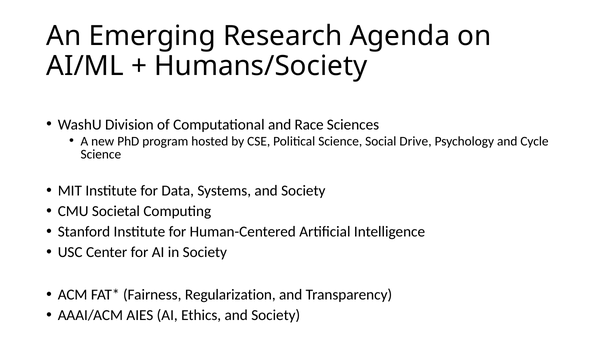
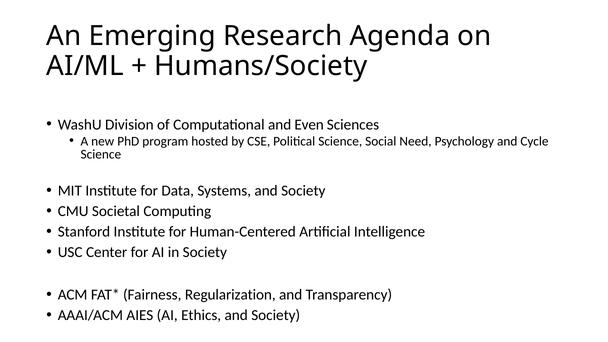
Race: Race -> Even (309, 125)
Drive: Drive -> Need (416, 141)
